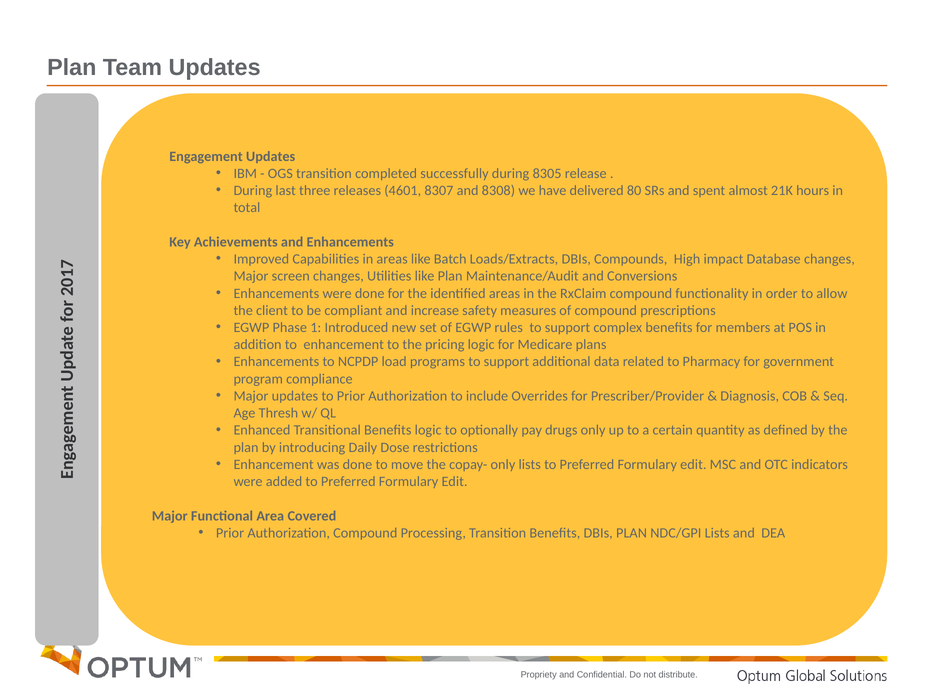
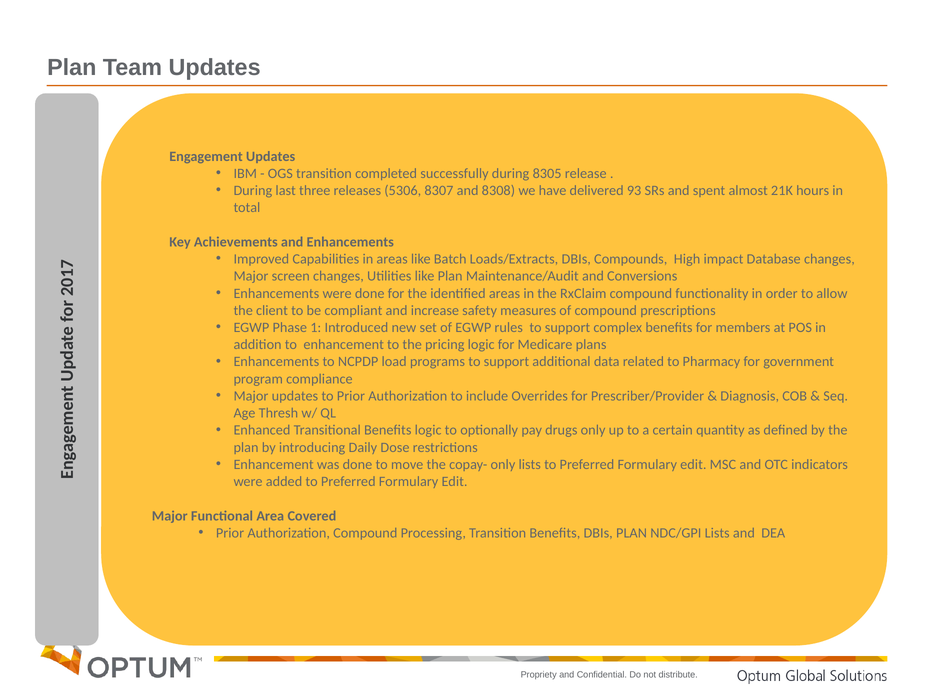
4601: 4601 -> 5306 (403, 191)
80: 80 -> 93 (634, 191)
